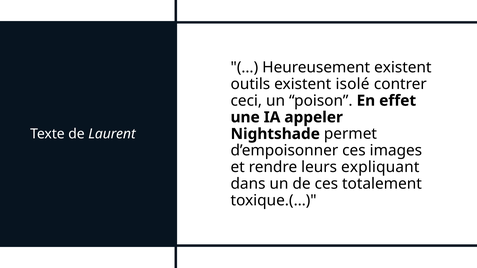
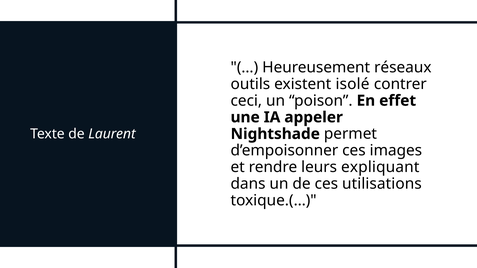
Heureusement existent: existent -> réseaux (403, 67)
totalement: totalement -> utilisations (382, 184)
